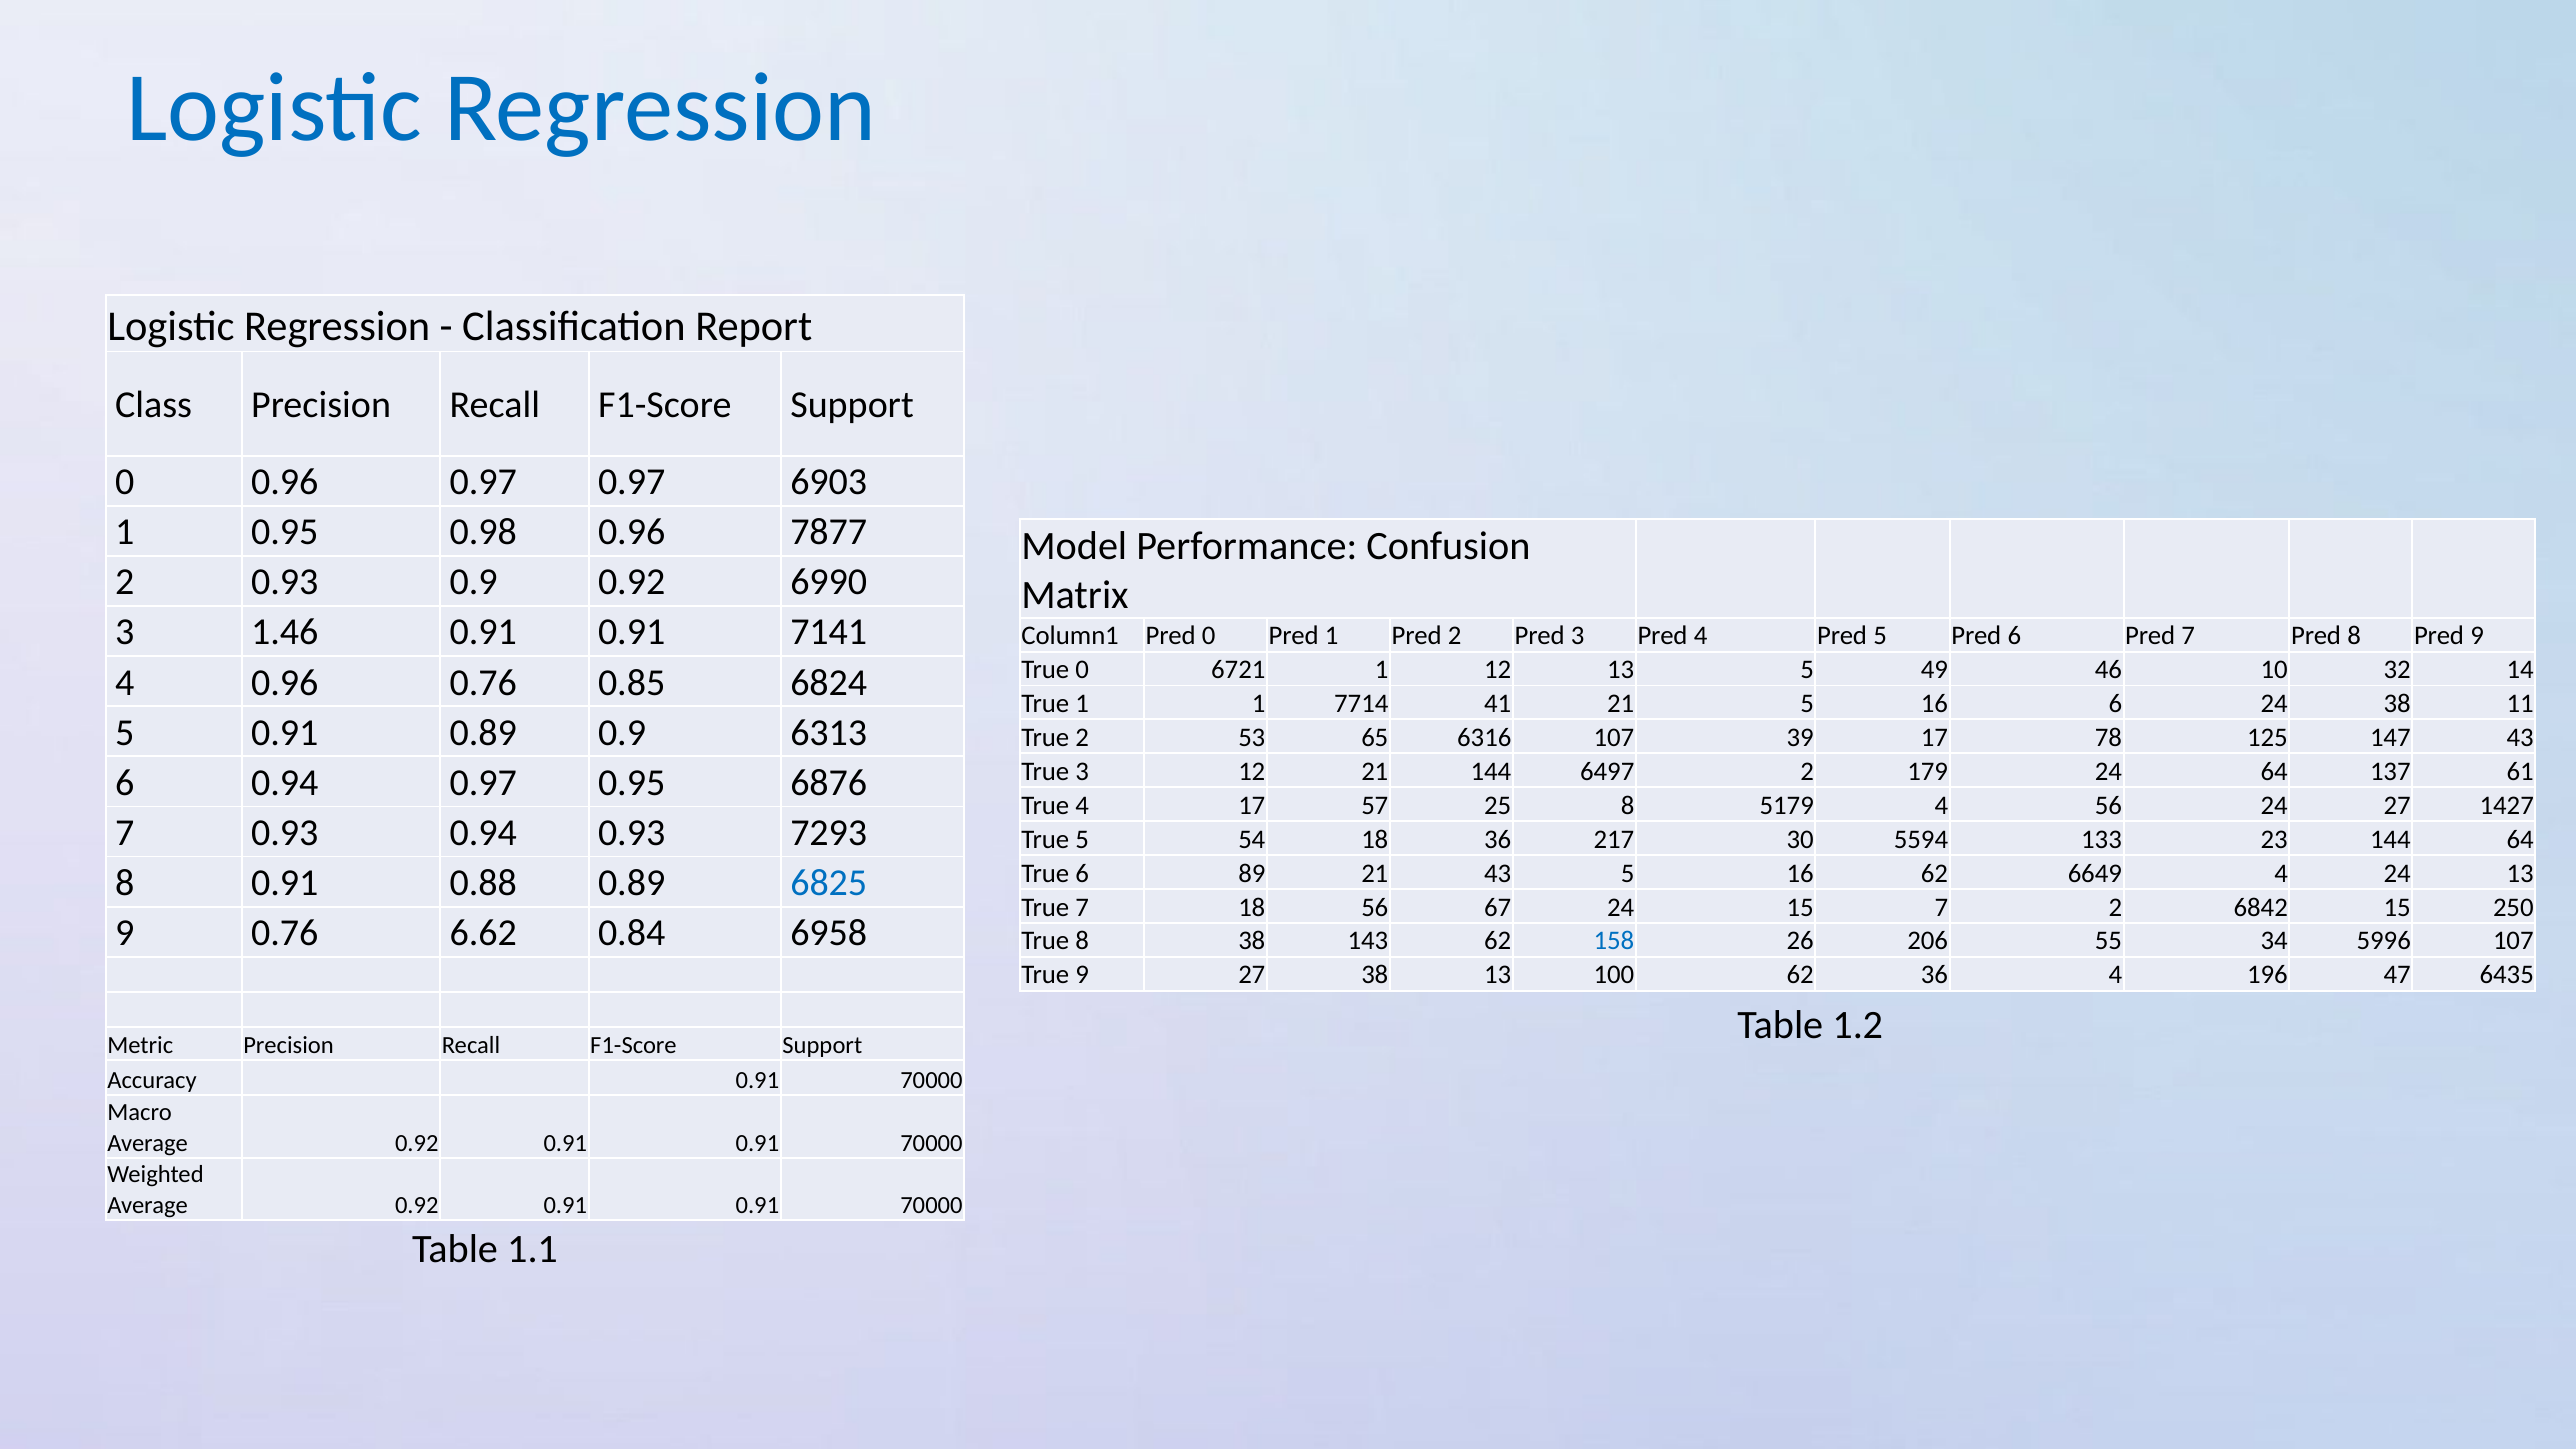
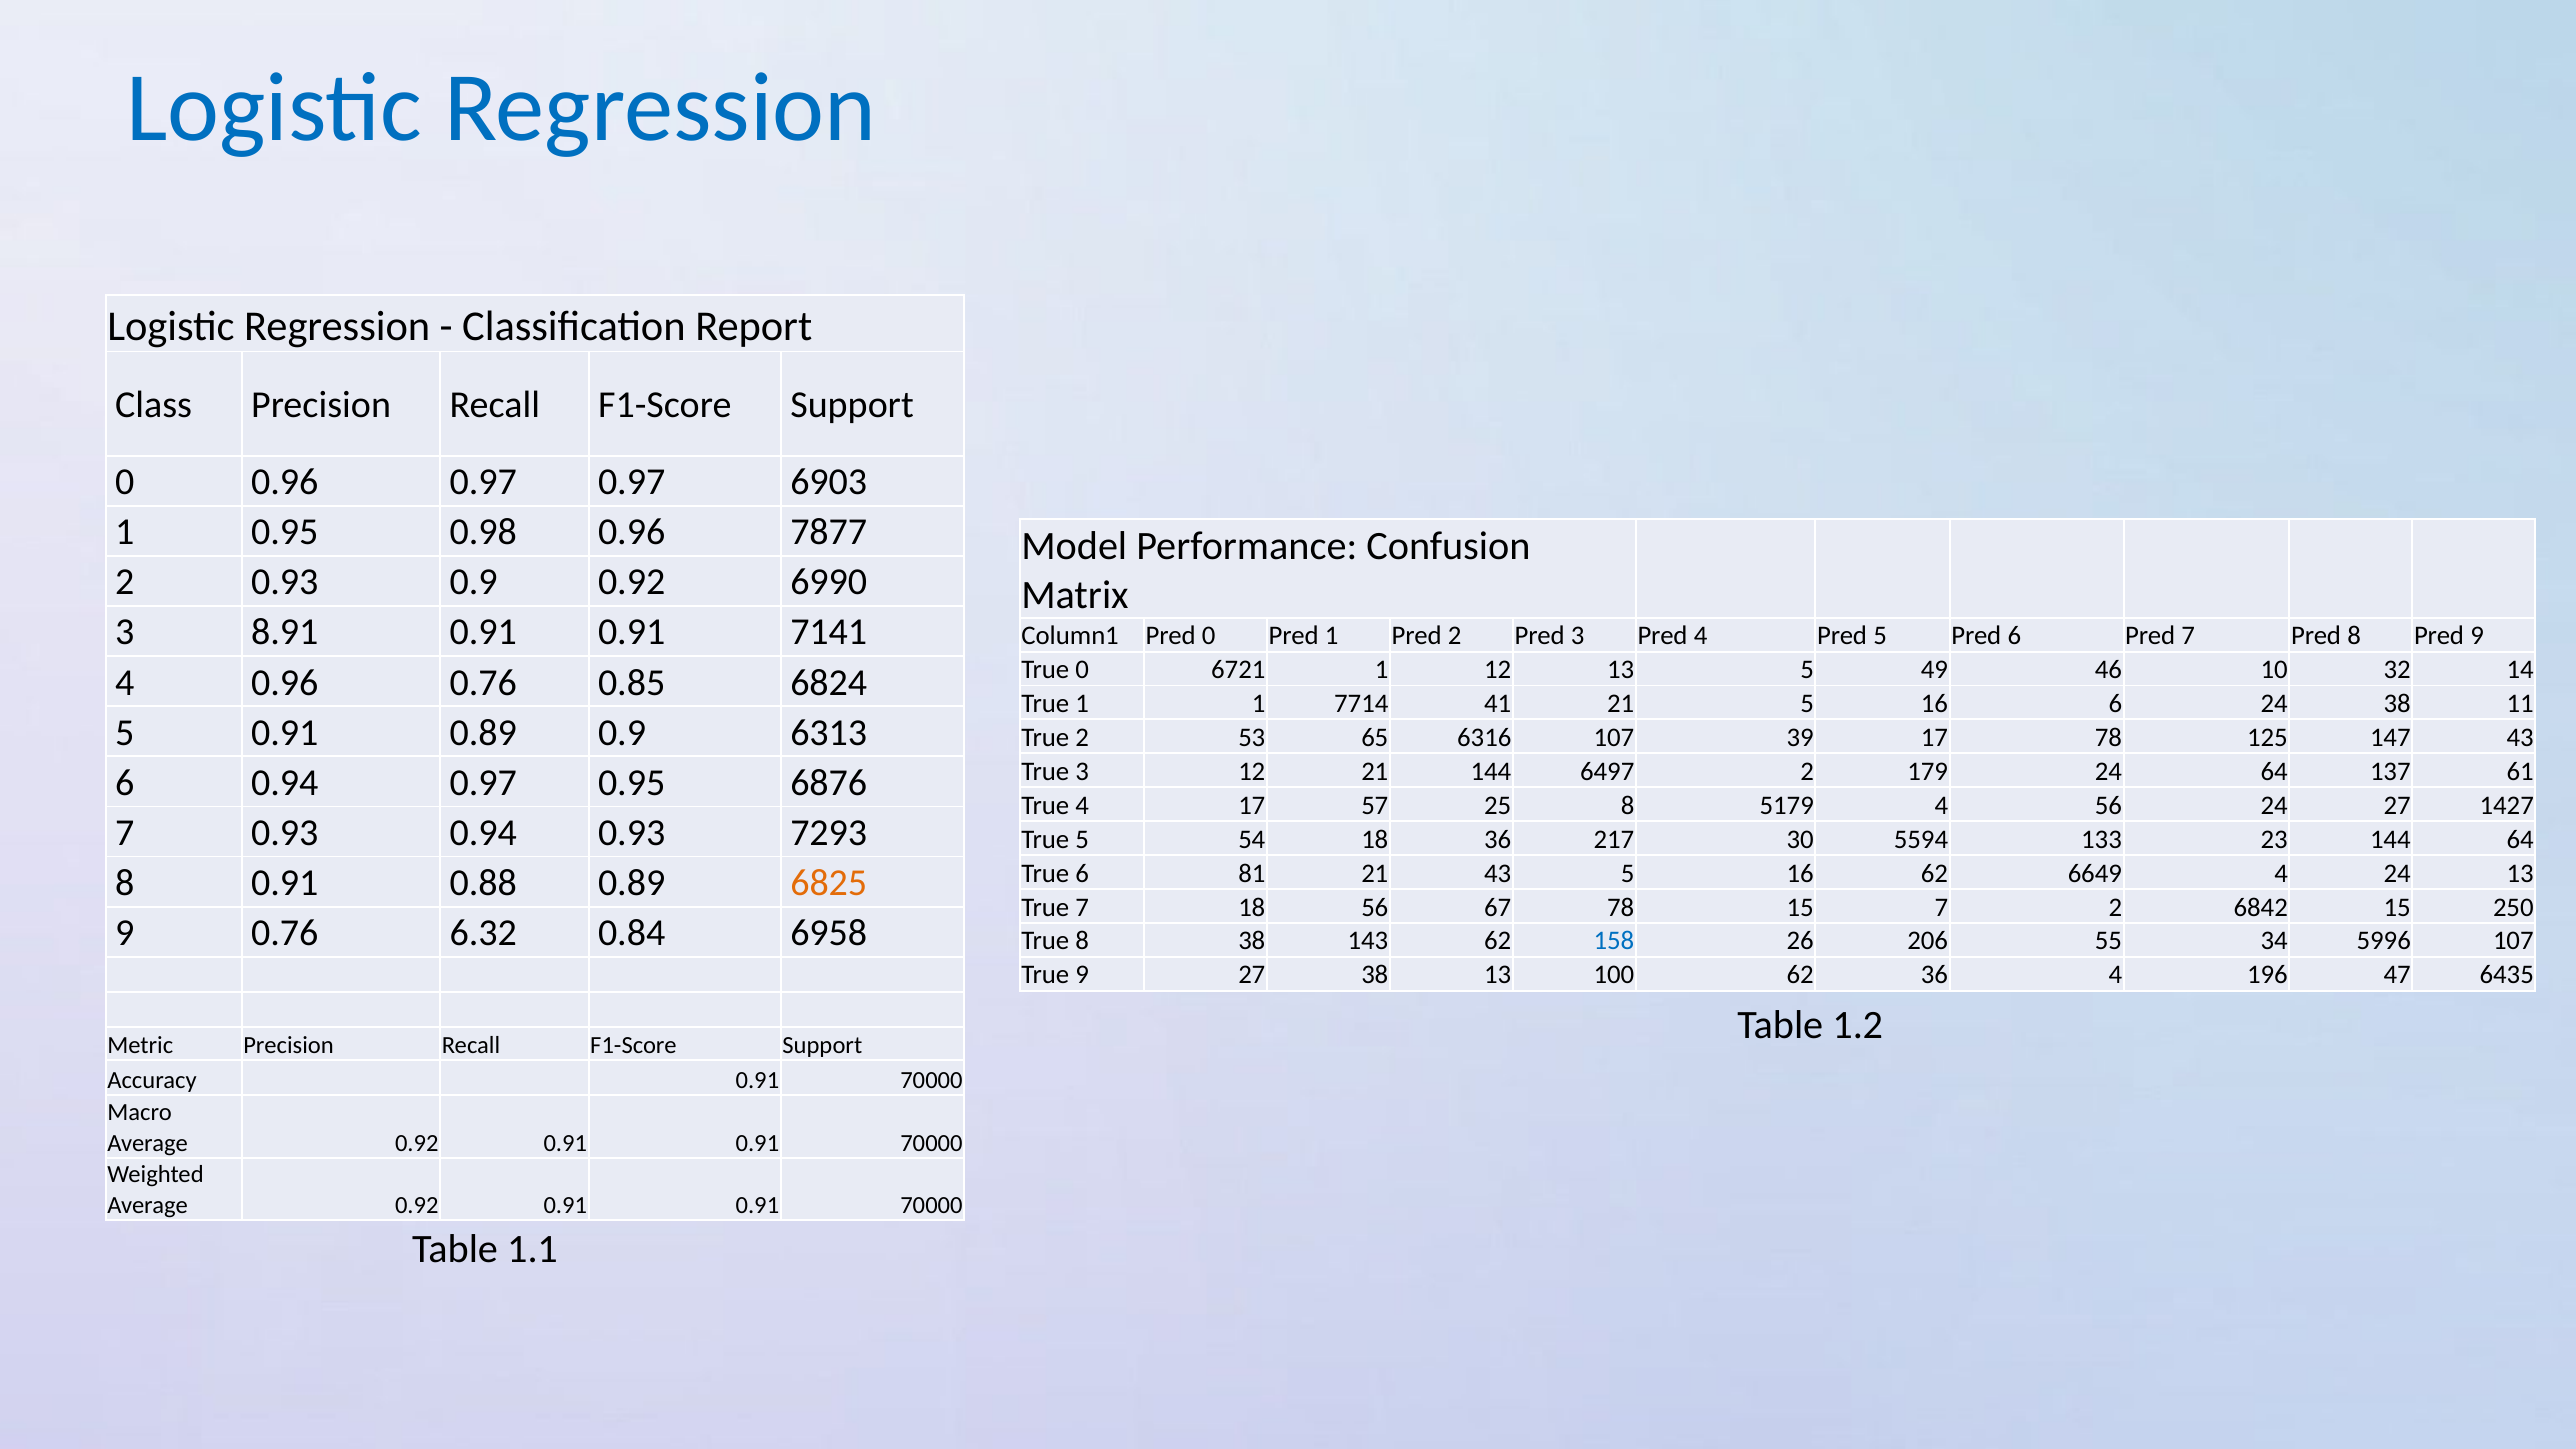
1.46: 1.46 -> 8.91 (285, 632)
89: 89 -> 81 (1252, 873)
6825 colour: blue -> orange (829, 883)
67 24: 24 -> 78 (1621, 907)
6.62: 6.62 -> 6.32 (483, 933)
